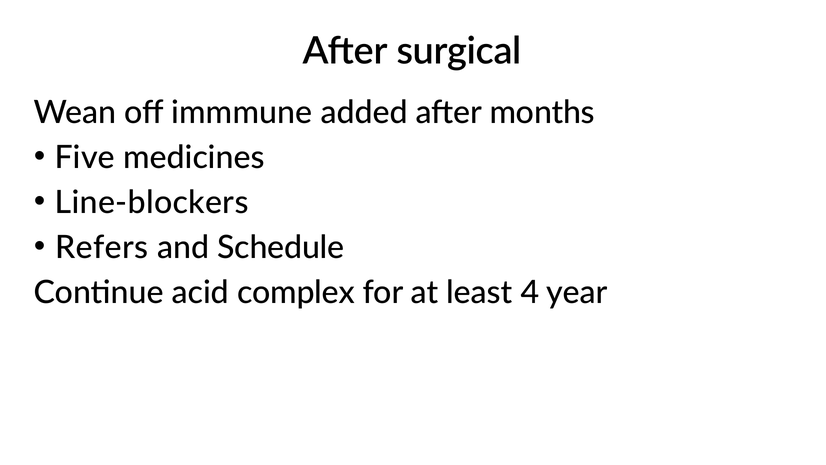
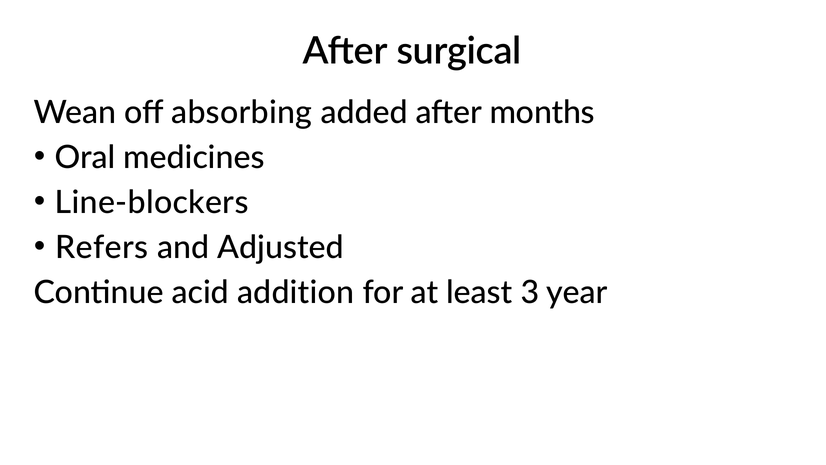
immmune: immmune -> absorbing (242, 112)
Five: Five -> Oral (85, 157)
Schedule: Schedule -> Adjusted (281, 247)
complex: complex -> addition (296, 292)
4: 4 -> 3 (530, 292)
